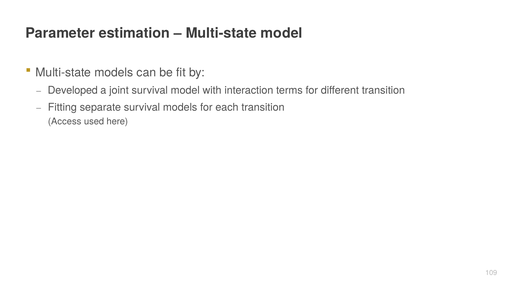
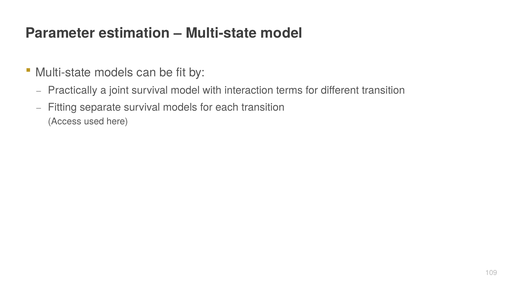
Developed: Developed -> Practically (73, 90)
